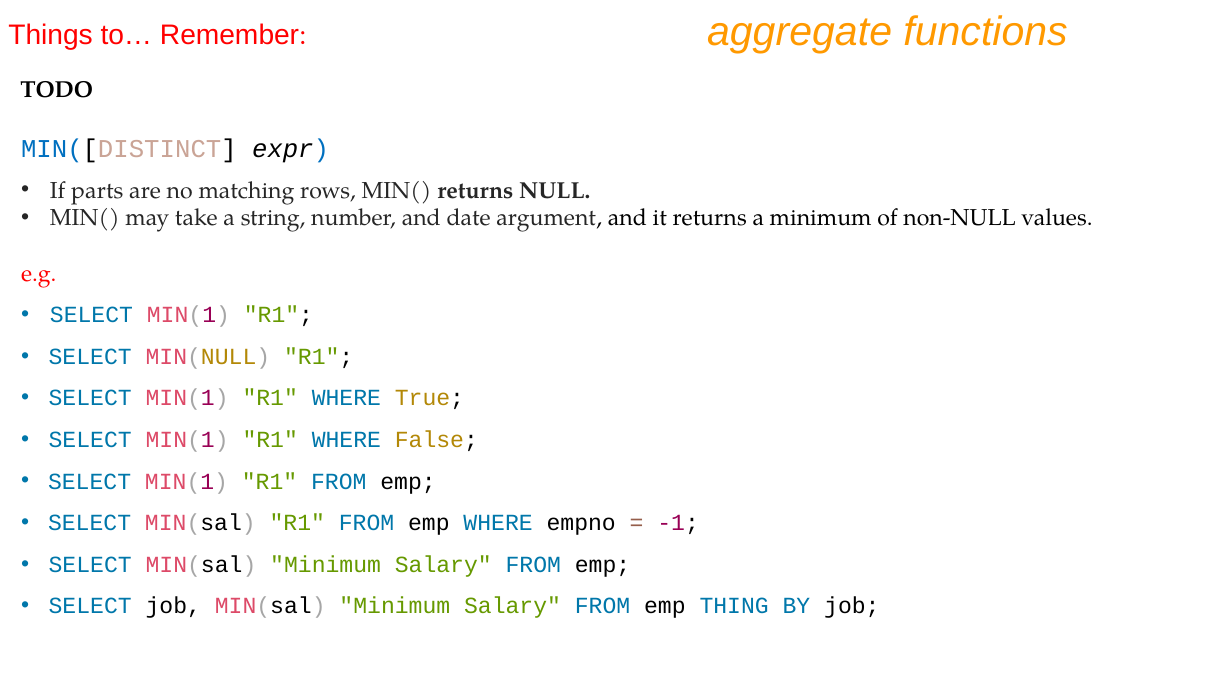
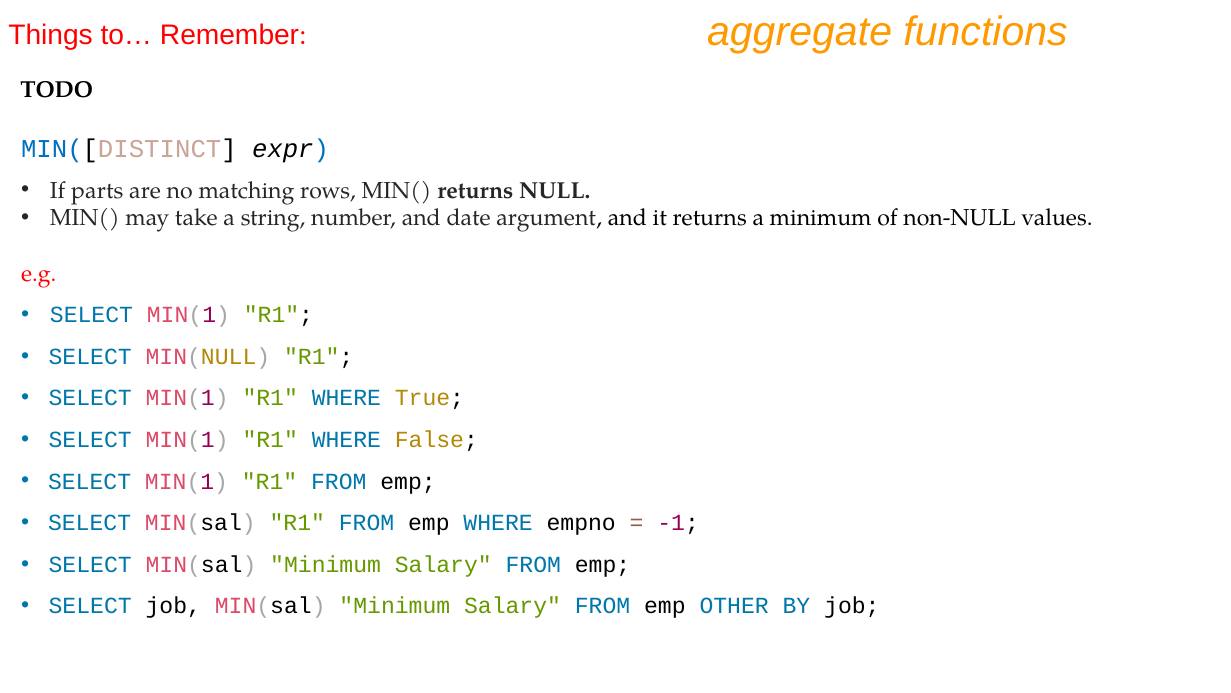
THING: THING -> OTHER (734, 606)
